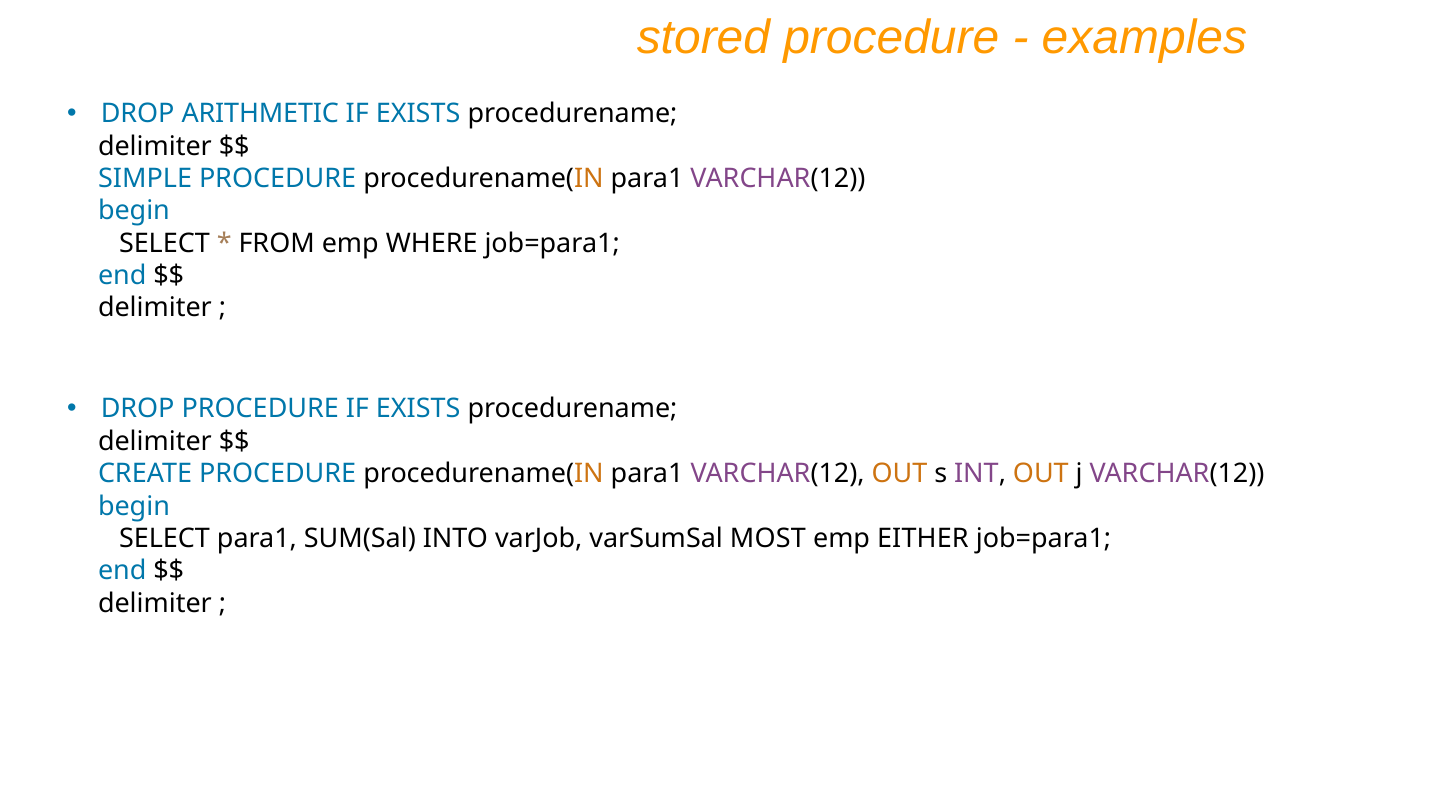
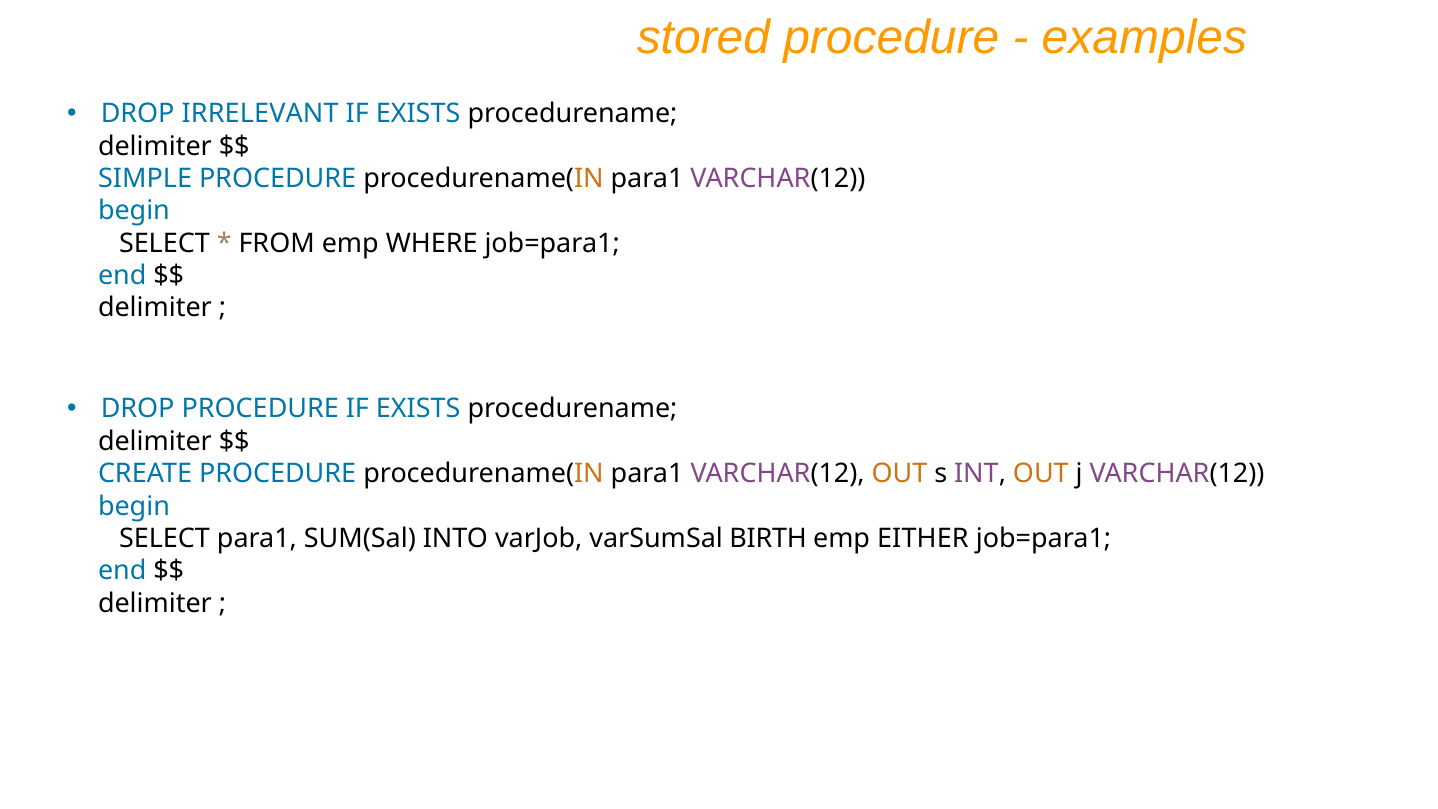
ARITHMETIC: ARITHMETIC -> IRRELEVANT (260, 114)
MOST: MOST -> BIRTH (768, 538)
